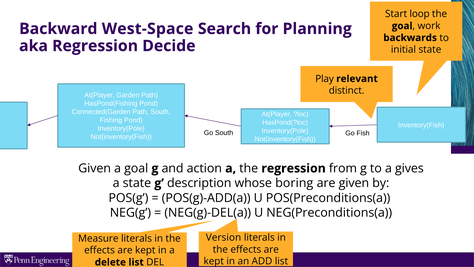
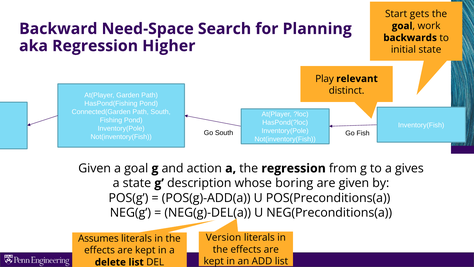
loop: loop -> gets (420, 14)
West-Space: West-Space -> Need-Space (148, 29)
Decide: Decide -> Higher (169, 46)
Measure: Measure -> Assumes (98, 238)
